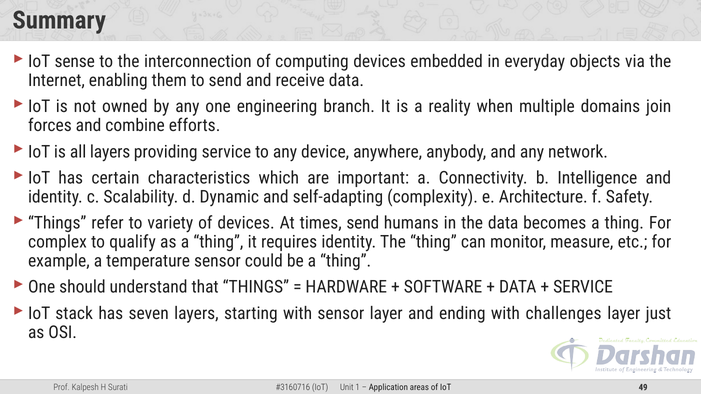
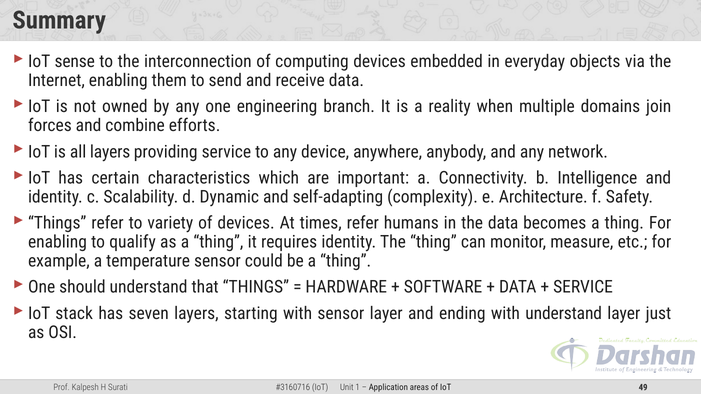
times send: send -> refer (363, 223)
complex: complex -> enabling (57, 242)
with challenges: challenges -> understand (564, 314)
